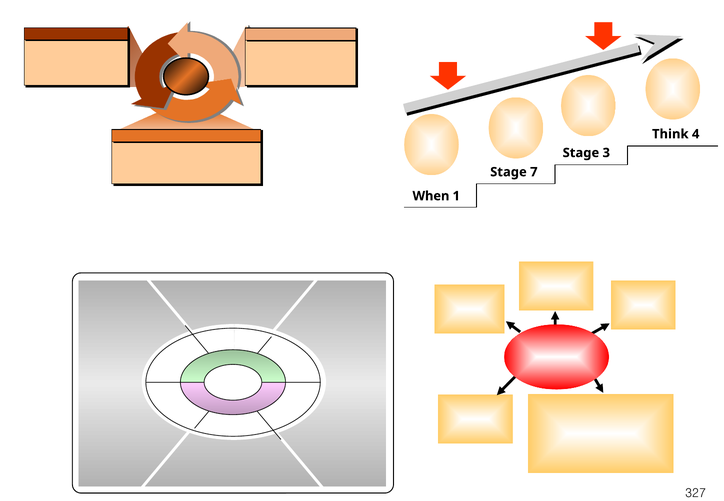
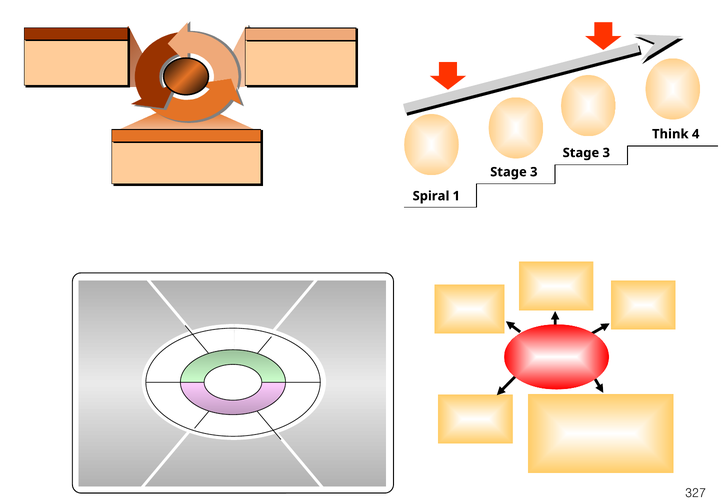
7: 7 -> 3 (534, 172)
When: When -> Spiral (431, 196)
